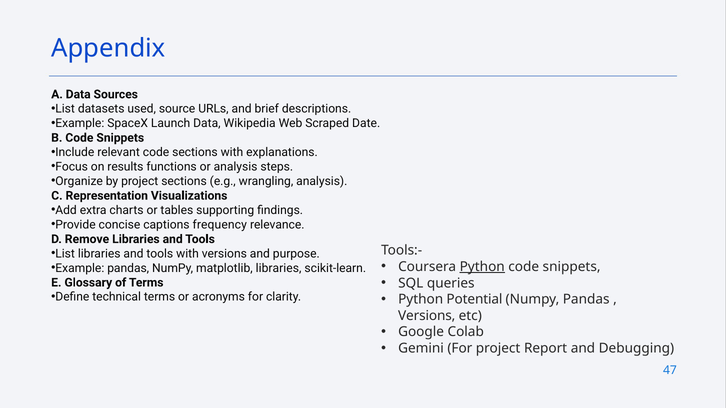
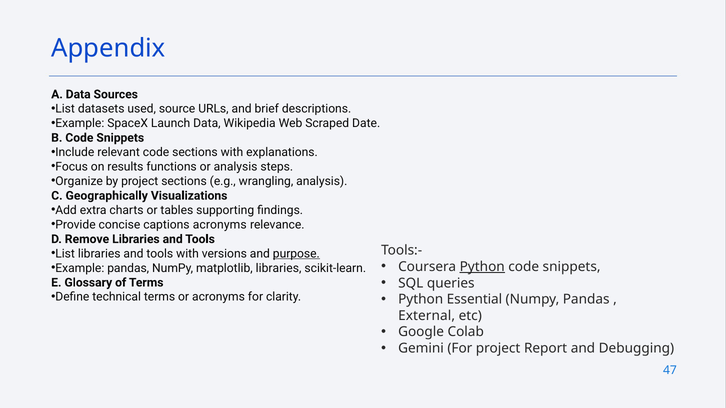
Representation: Representation -> Geographically (107, 196)
captions frequency: frequency -> acronyms (220, 225)
purpose underline: none -> present (296, 254)
Potential: Potential -> Essential (474, 300)
Versions: Versions -> External (427, 316)
